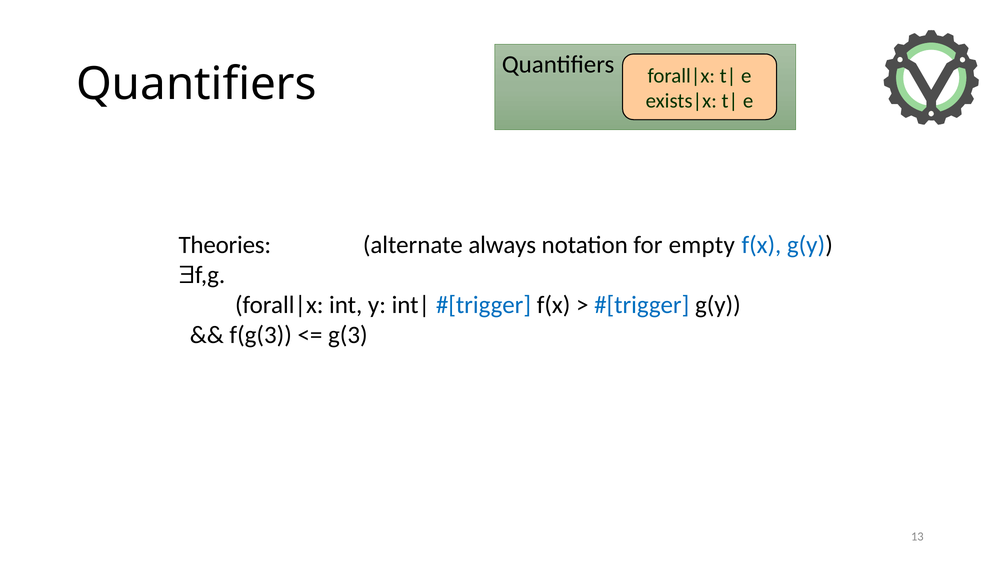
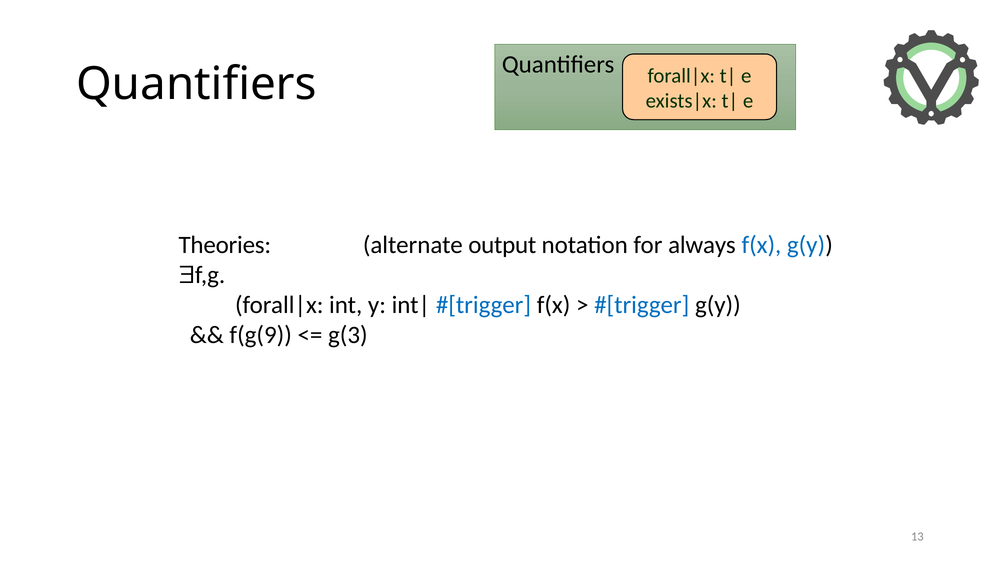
always: always -> output (502, 245)
empty: empty -> always (702, 245)
f(g(3: f(g(3 -> f(g(9 (261, 335)
